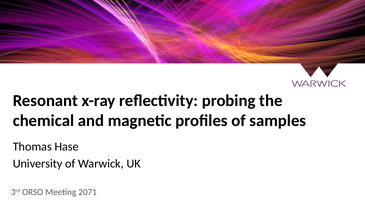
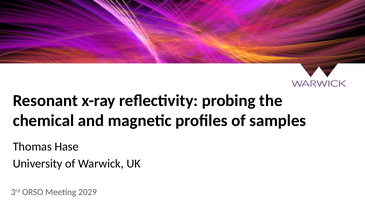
2071: 2071 -> 2029 (88, 192)
